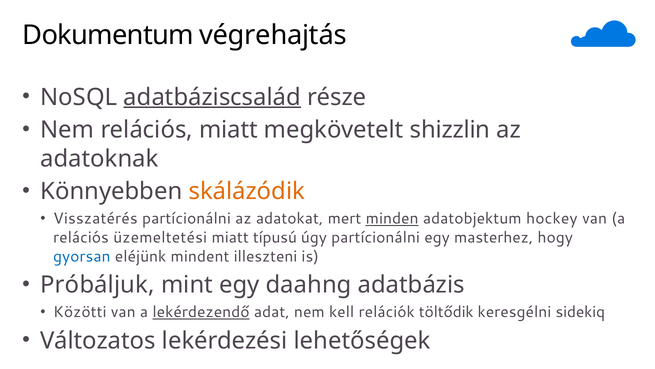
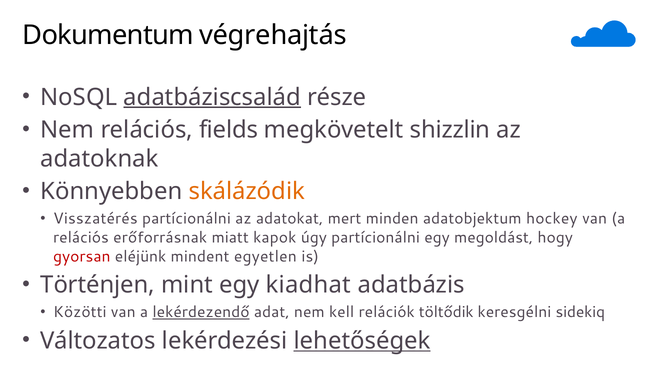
relációs miatt: miatt -> fields (228, 130)
minden underline: present -> none (392, 218)
üzemeltetési: üzemeltetési -> erőforrásnak (160, 237)
típusú: típusú -> kapok (275, 237)
masterhez: masterhez -> megoldást (494, 237)
gyorsan colour: blue -> red (82, 256)
illeszteni: illeszteni -> egyetlen (265, 256)
Próbáljuk: Próbáljuk -> Történjen (98, 285)
daahng: daahng -> kiadhat (308, 285)
lehetőségek underline: none -> present (362, 340)
